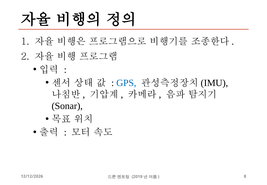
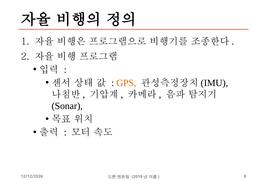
GPS colour: blue -> orange (126, 83)
